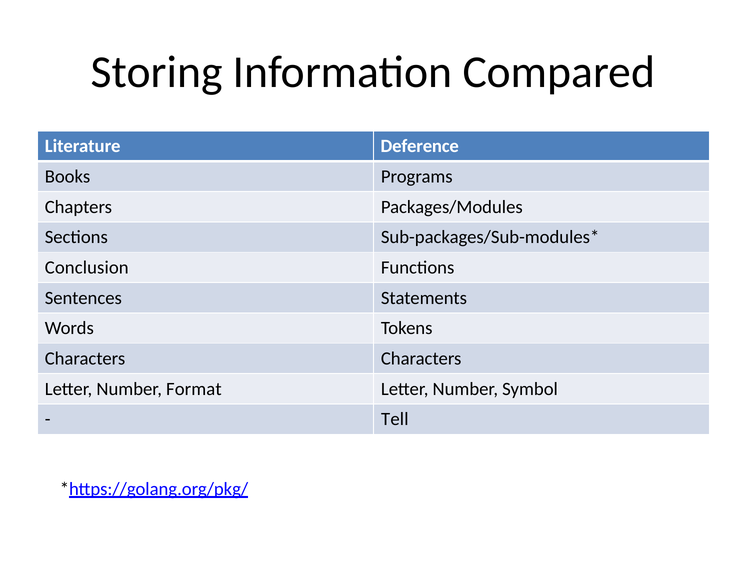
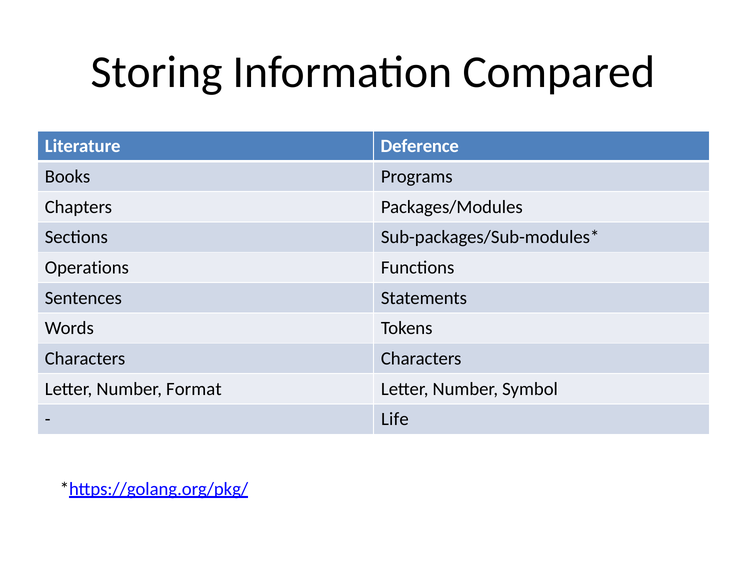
Conclusion: Conclusion -> Operations (87, 267)
Tell: Tell -> Life (395, 419)
